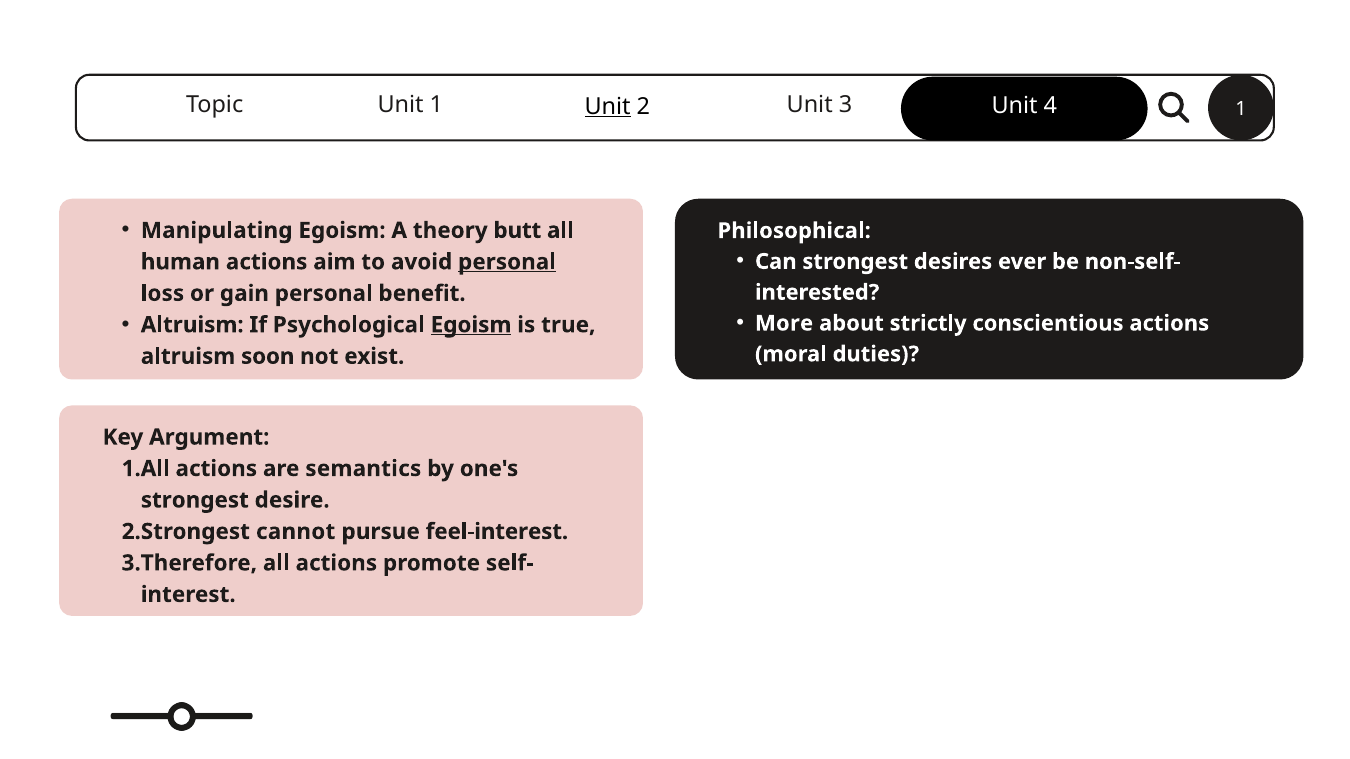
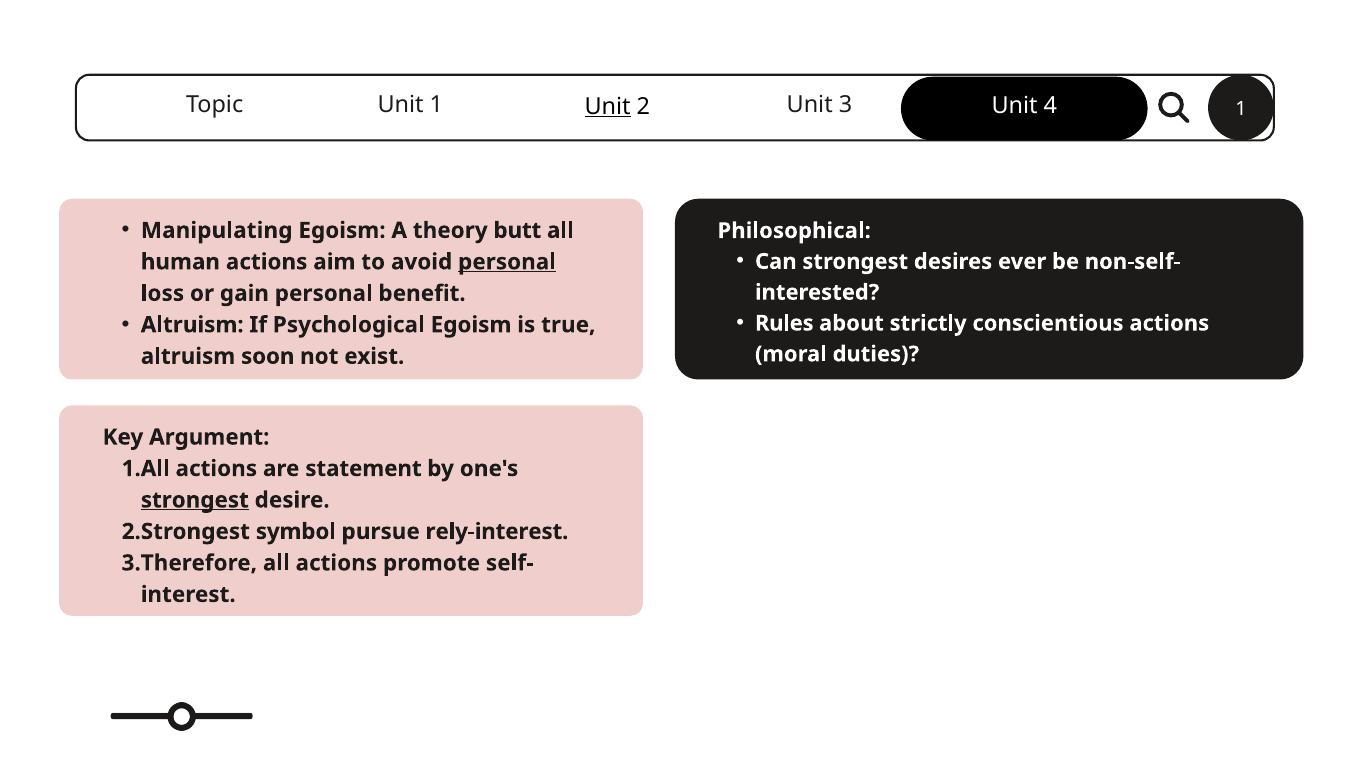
More: More -> Rules (784, 323)
Egoism underline: present -> none (471, 325)
semantics: semantics -> statement (363, 469)
strongest underline: none -> present (195, 500)
cannot: cannot -> symbol (296, 532)
feel-interest: feel-interest -> rely-interest (497, 532)
